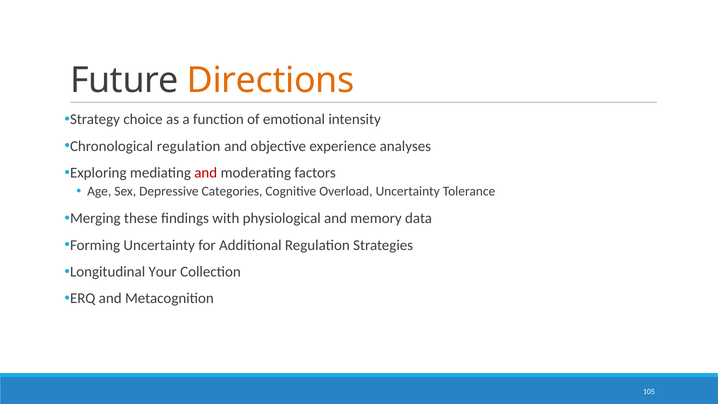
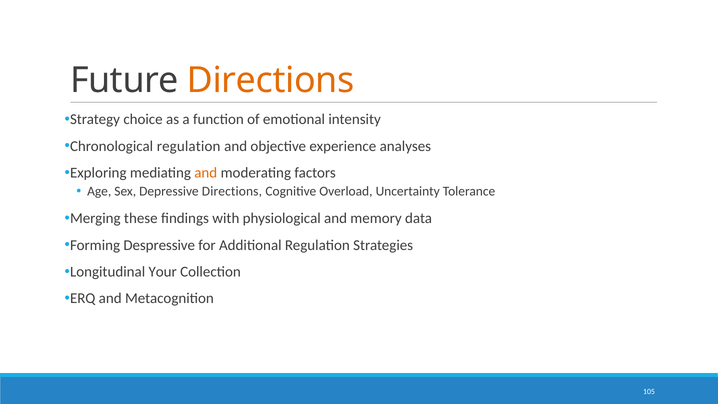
and colour: red -> orange (206, 173)
Depressive Categories: Categories -> Directions (232, 191)
Forming Uncertainty: Uncertainty -> Despressive (159, 245)
